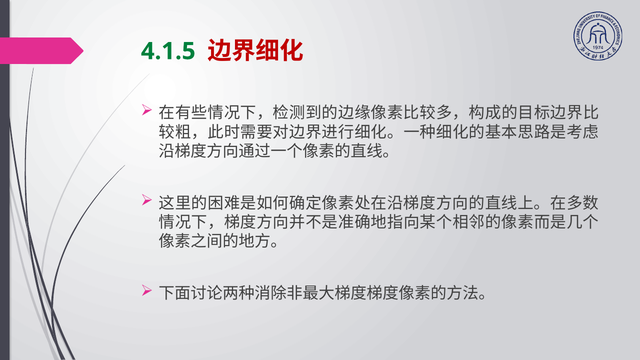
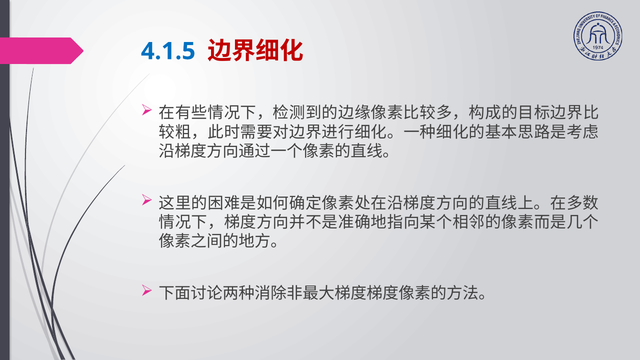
4.1.5 colour: green -> blue (168, 51)
